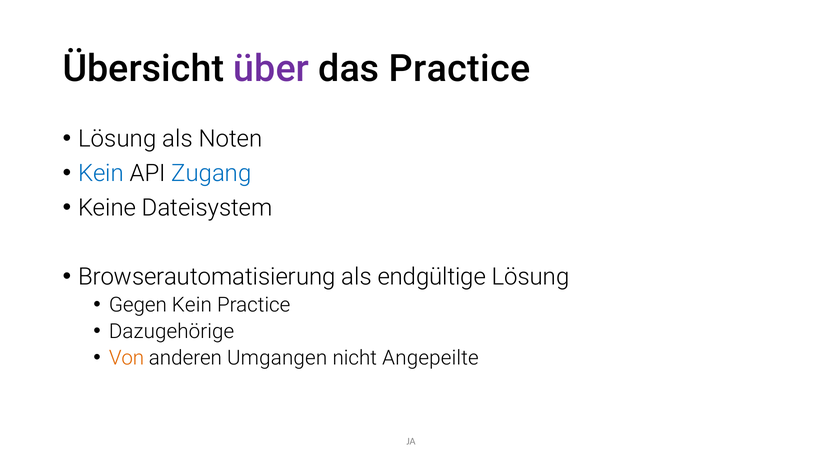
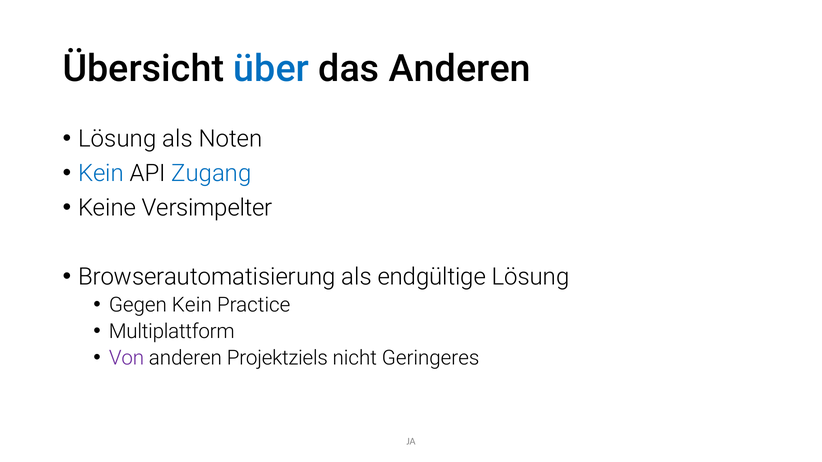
über colour: purple -> blue (271, 69)
das Practice: Practice -> Anderen (460, 69)
Dateisystem: Dateisystem -> Versimpelter (207, 208)
Dazugehörige: Dazugehörige -> Multiplattform (172, 332)
Von colour: orange -> purple (126, 358)
Umgangen: Umgangen -> Projektziels (277, 358)
Angepeilte: Angepeilte -> Geringeres (431, 358)
